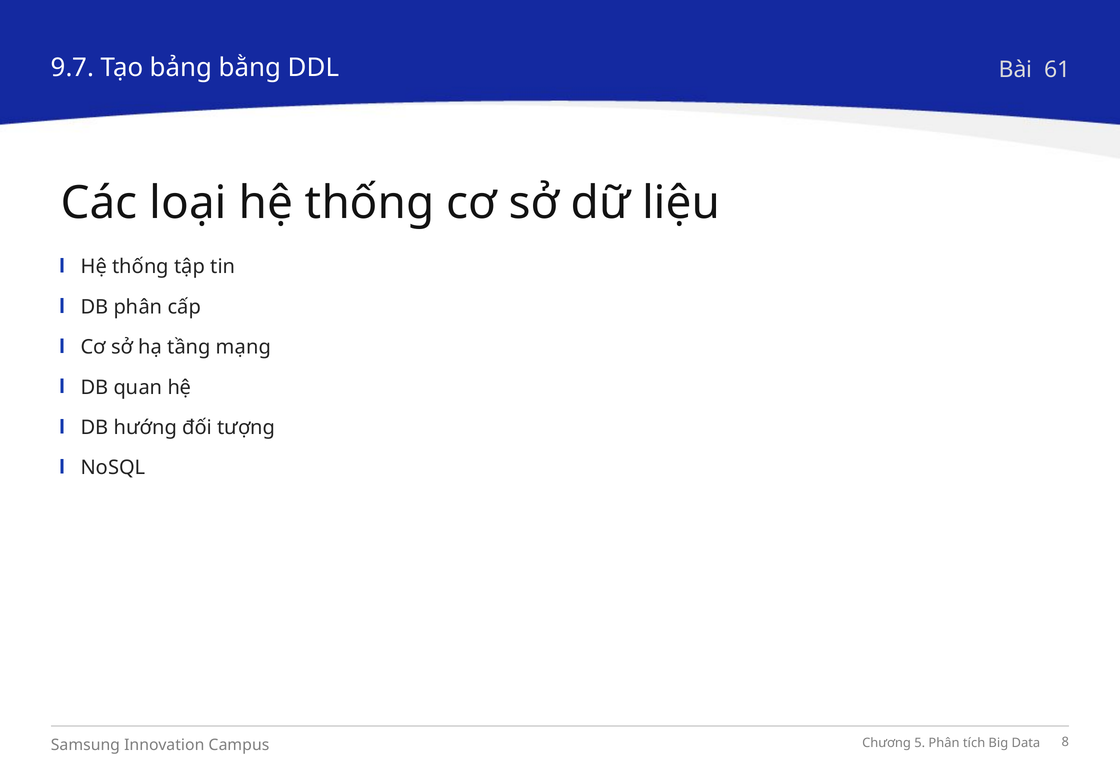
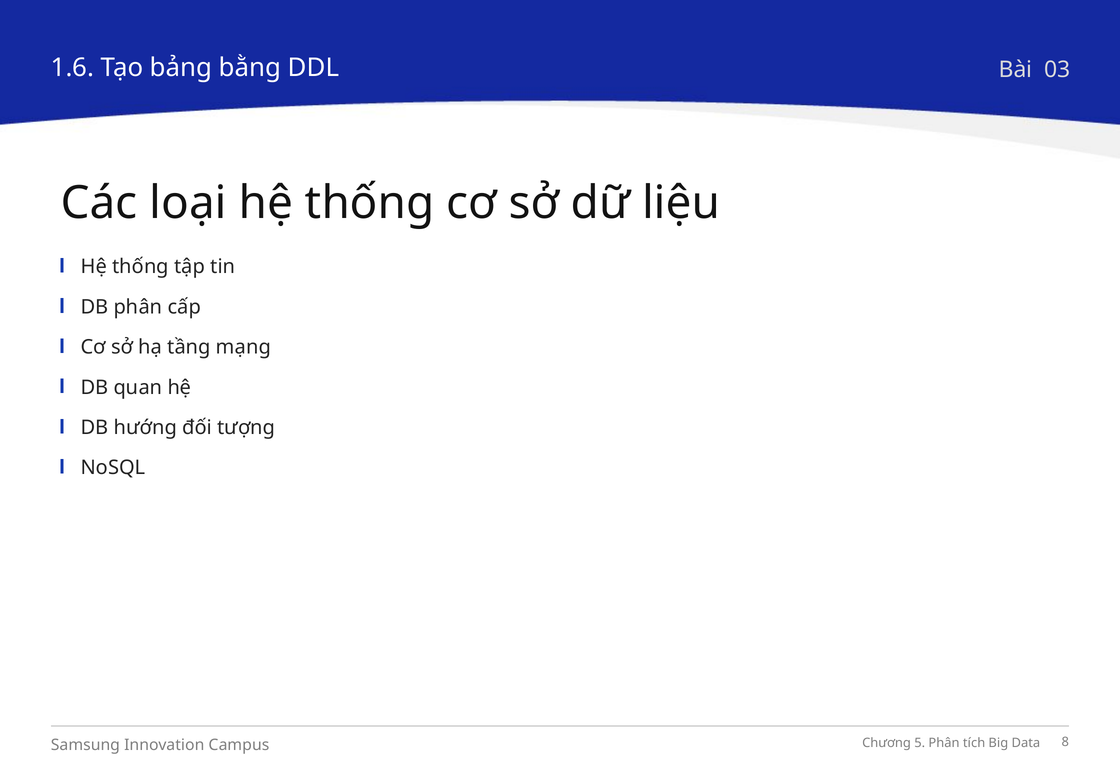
9.7: 9.7 -> 1.6 (72, 68)
61: 61 -> 03 (1057, 70)
